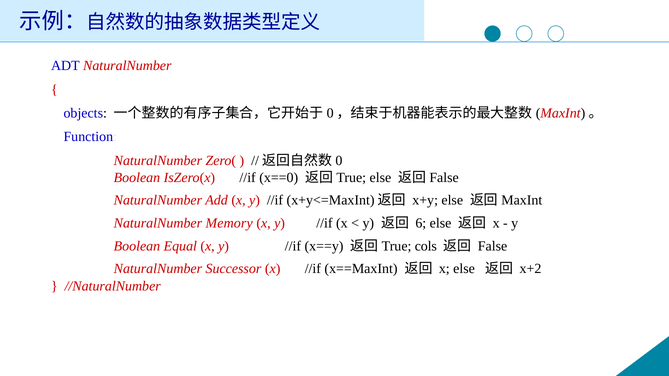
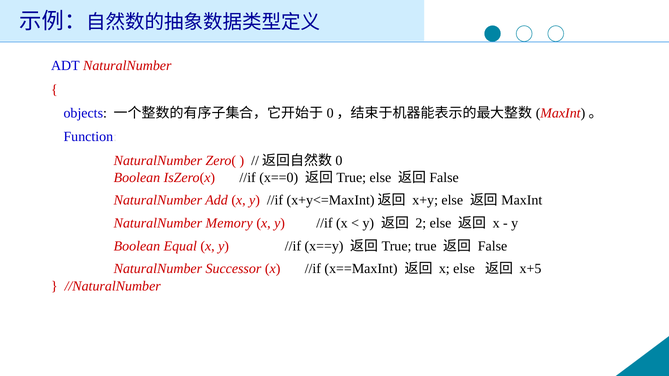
6: 6 -> 2 (421, 223)
cols: cols -> true (426, 246)
x+2: x+2 -> x+5 (531, 269)
